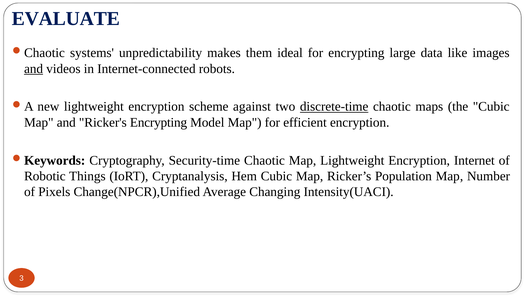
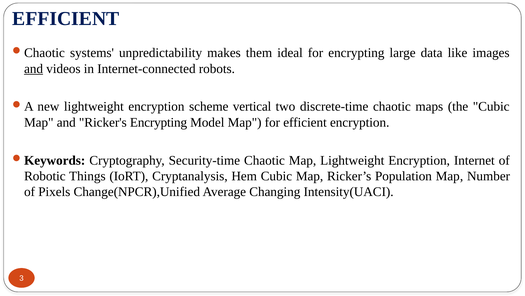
EVALUATE: EVALUATE -> EFFICIENT (66, 19)
against: against -> vertical (252, 106)
discrete-time underline: present -> none (334, 106)
